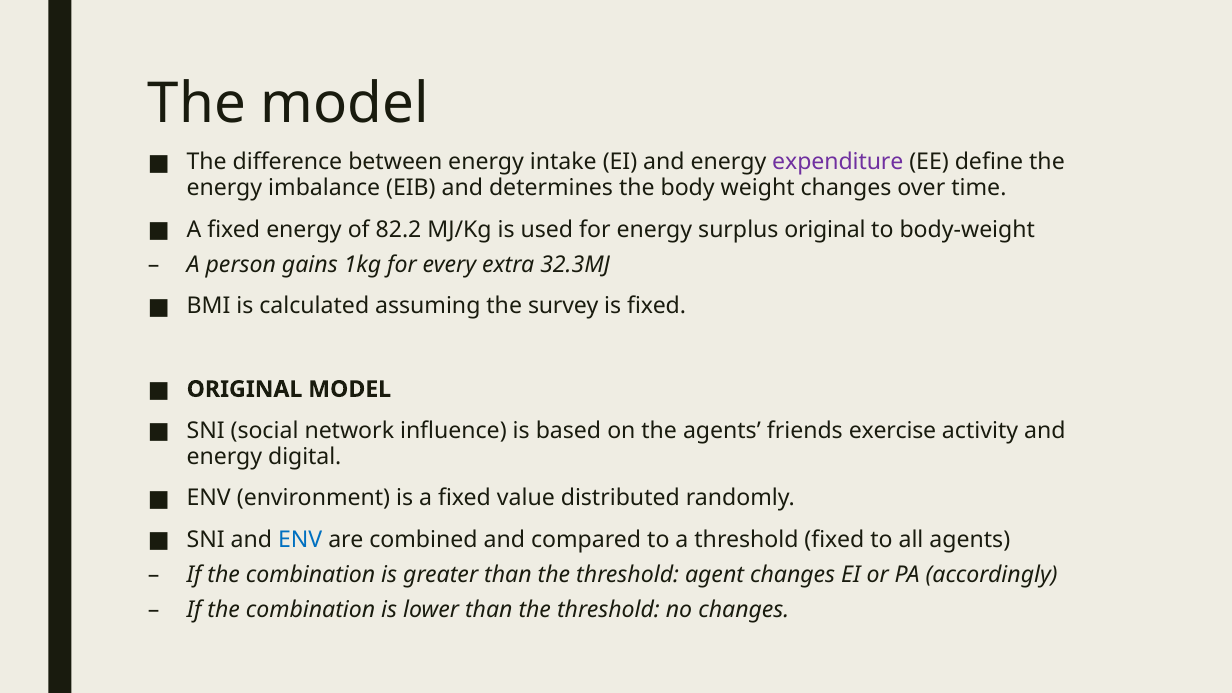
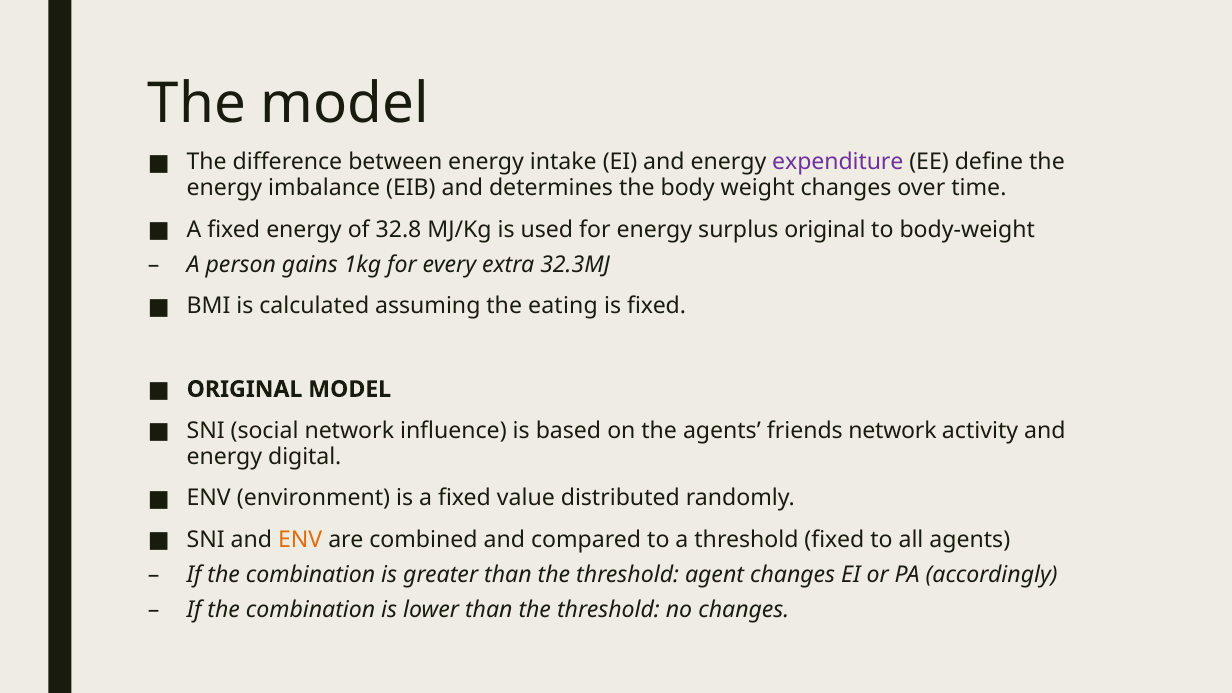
82.2: 82.2 -> 32.8 (399, 230)
survey: survey -> eating (563, 306)
friends exercise: exercise -> network (892, 431)
ENV colour: blue -> orange (300, 540)
